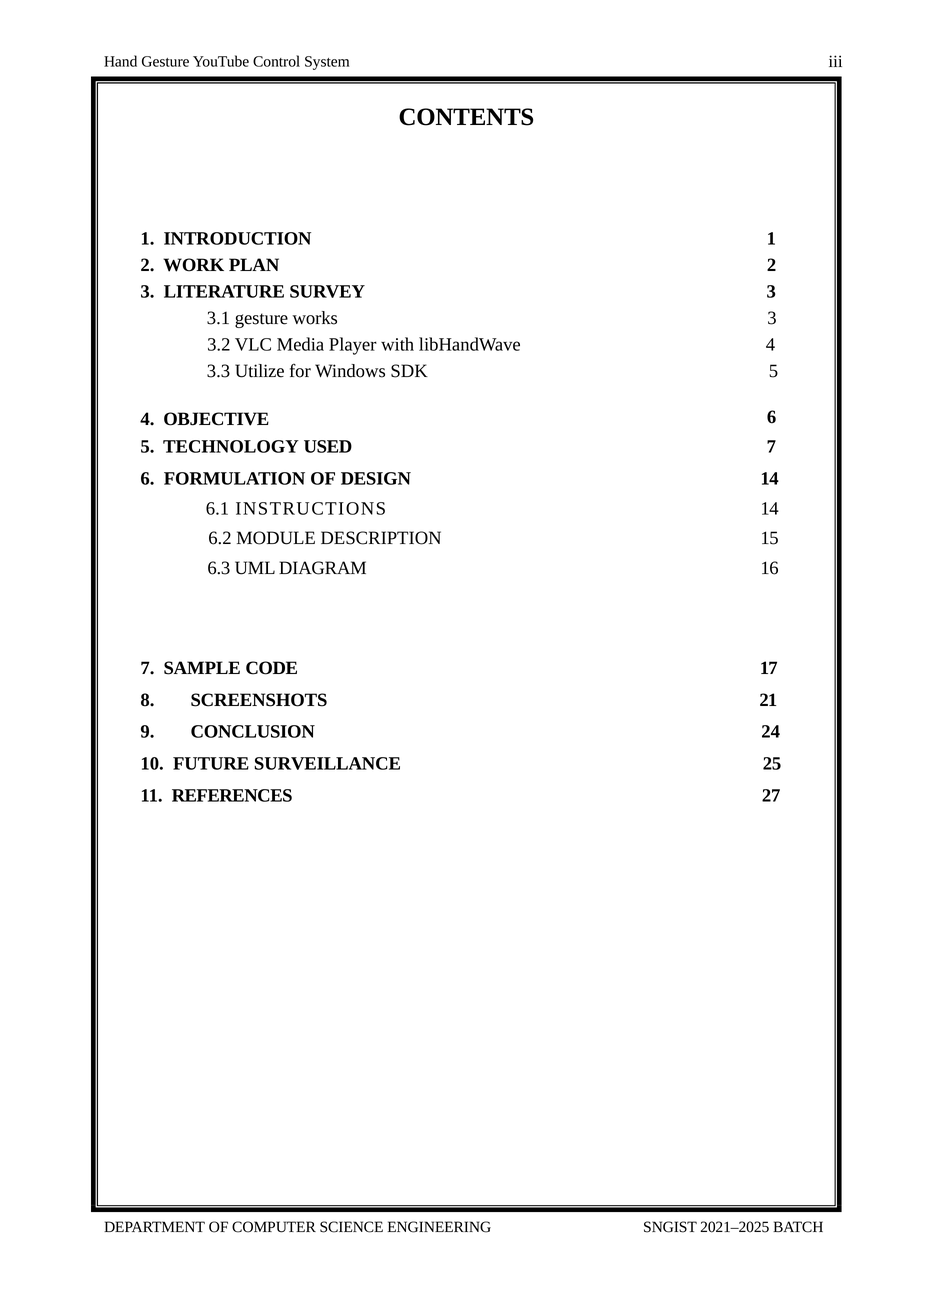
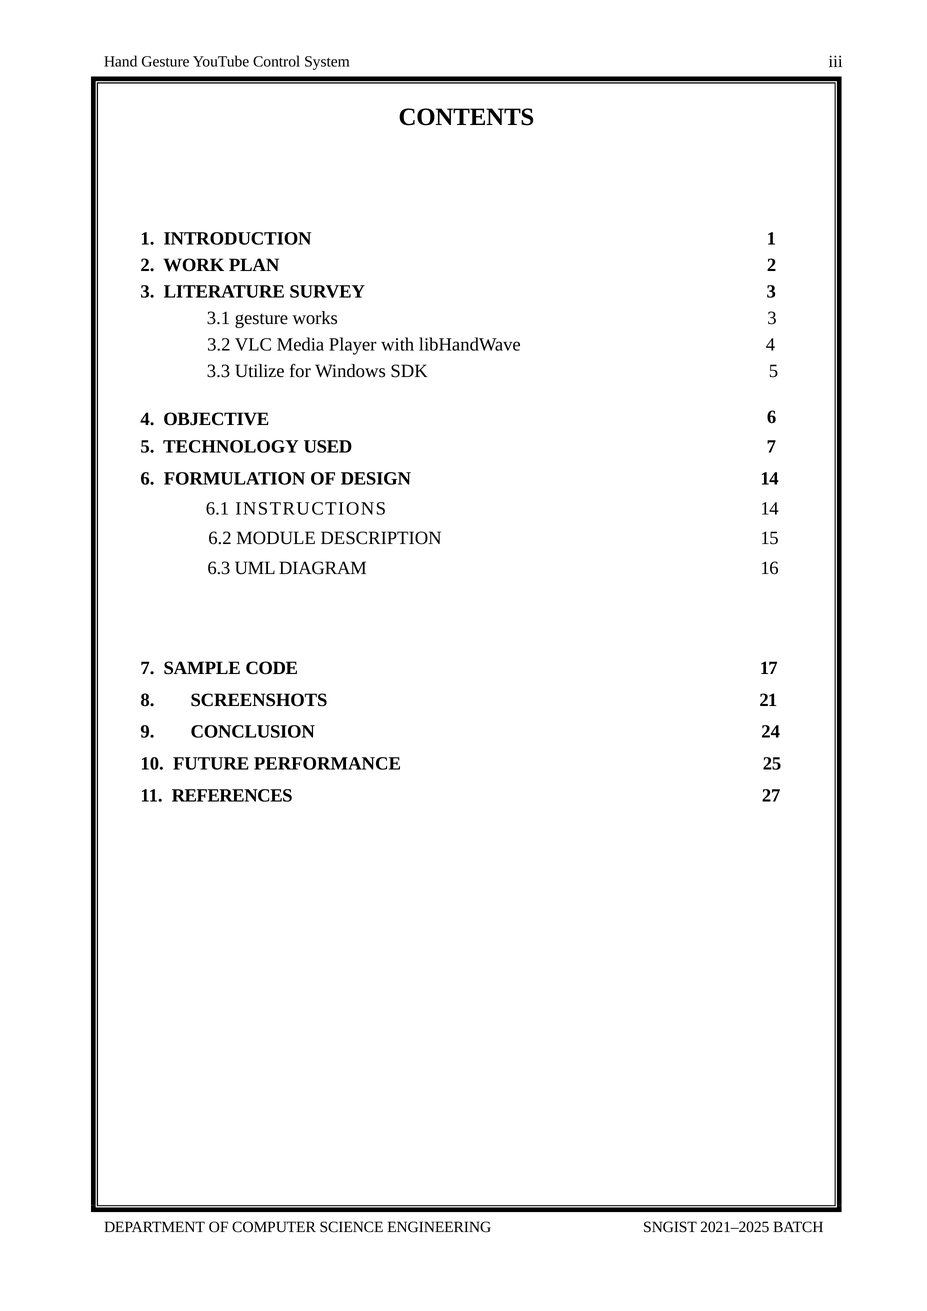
SURVEILLANCE: SURVEILLANCE -> PERFORMANCE (327, 763)
